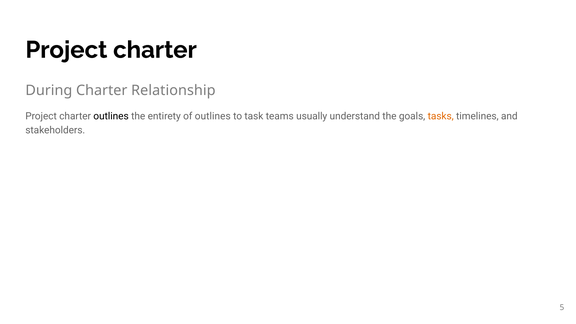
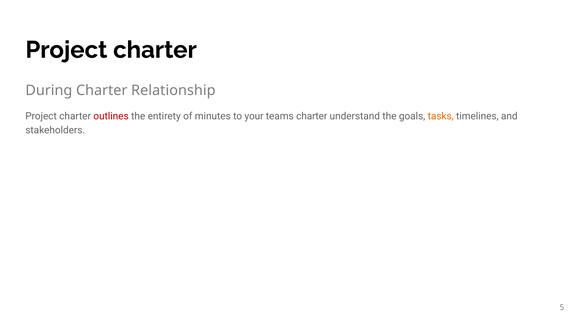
outlines colour: black -> red (111, 116)
of outlines: outlines -> minutes (213, 116)
task: task -> your (254, 116)
teams usually: usually -> charter (312, 116)
